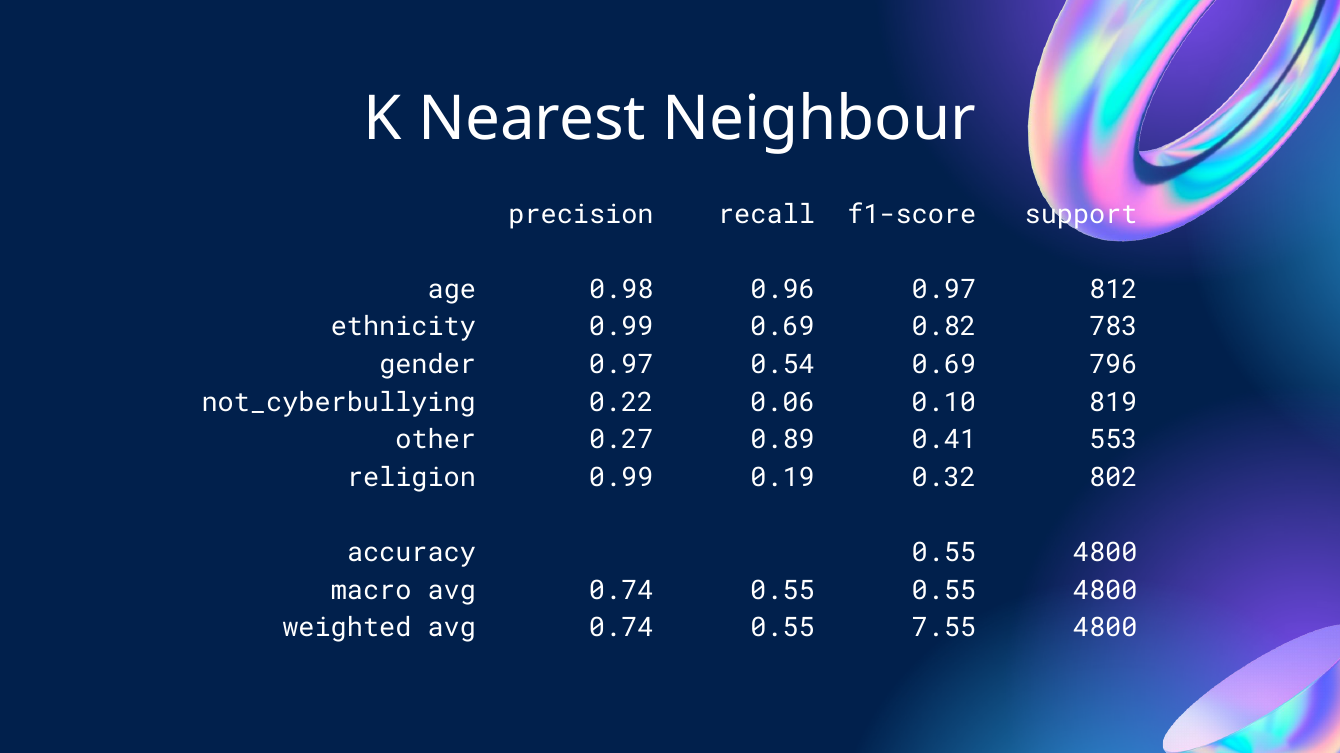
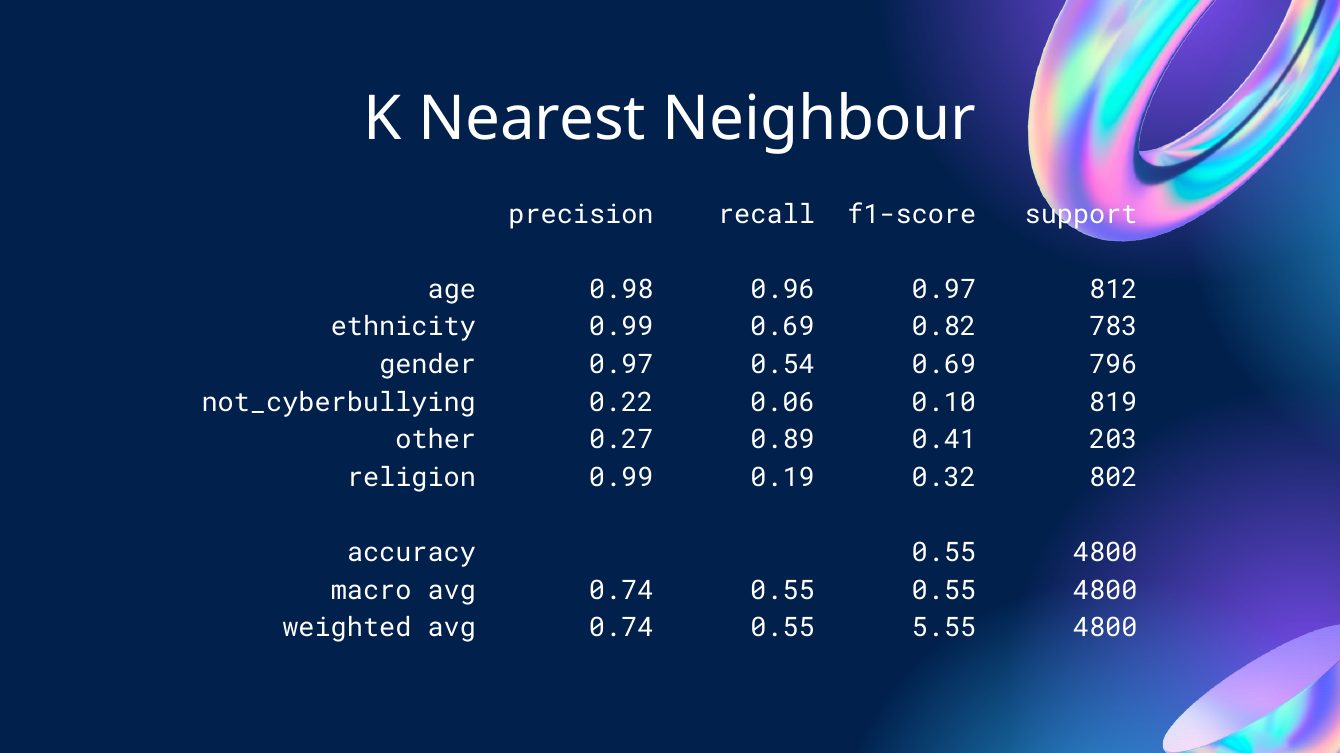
553: 553 -> 203 (1113, 440)
7.55: 7.55 -> 5.55 (944, 629)
